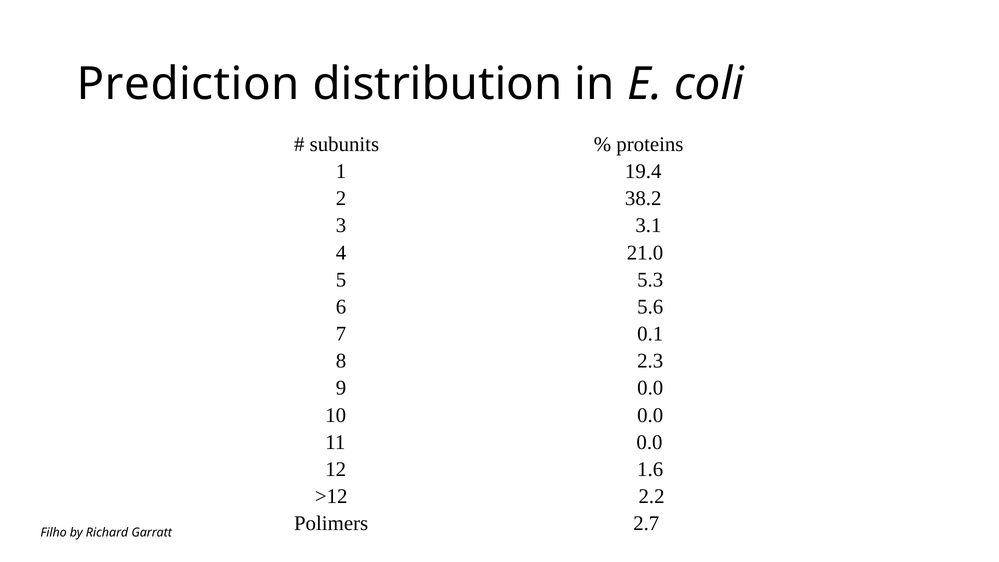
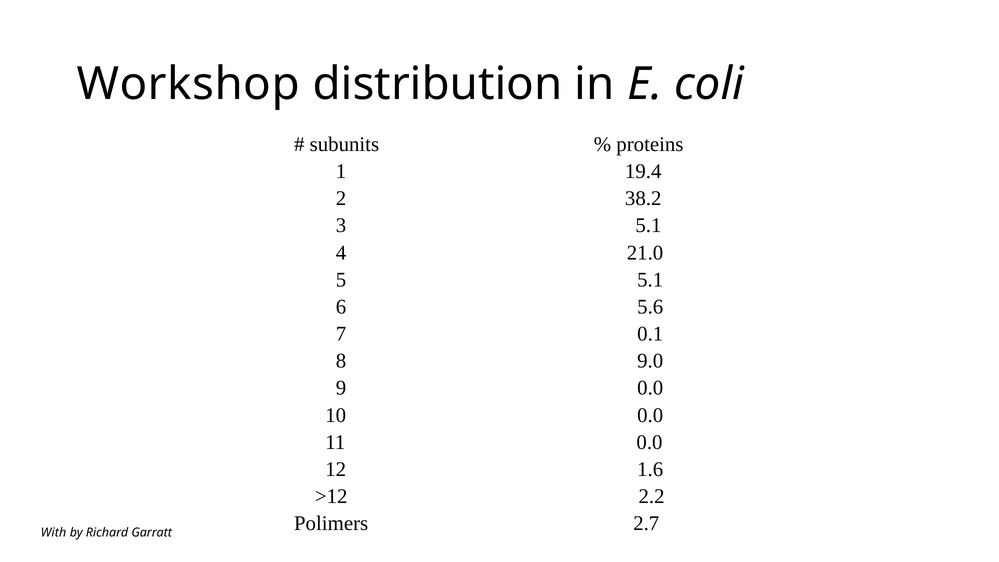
Prediction: Prediction -> Workshop (188, 84)
3 3.1: 3.1 -> 5.1 (648, 226)
5 5.3: 5.3 -> 5.1 (650, 280)
2.3: 2.3 -> 9.0 (650, 361)
Filho: Filho -> With (53, 533)
